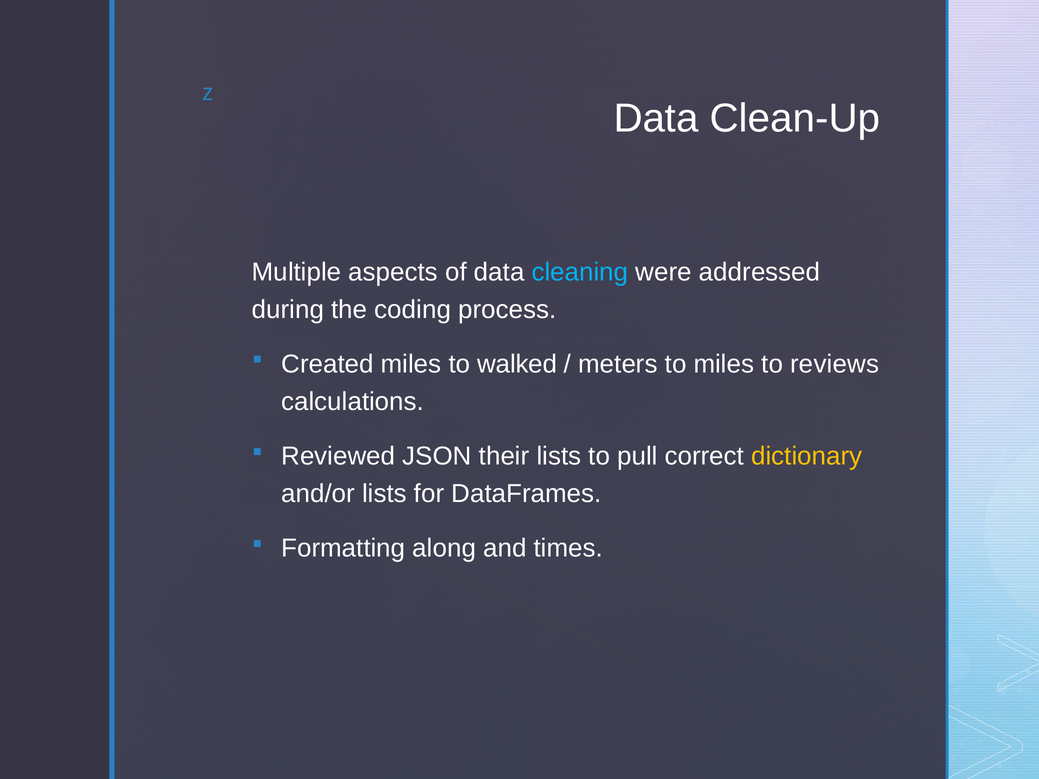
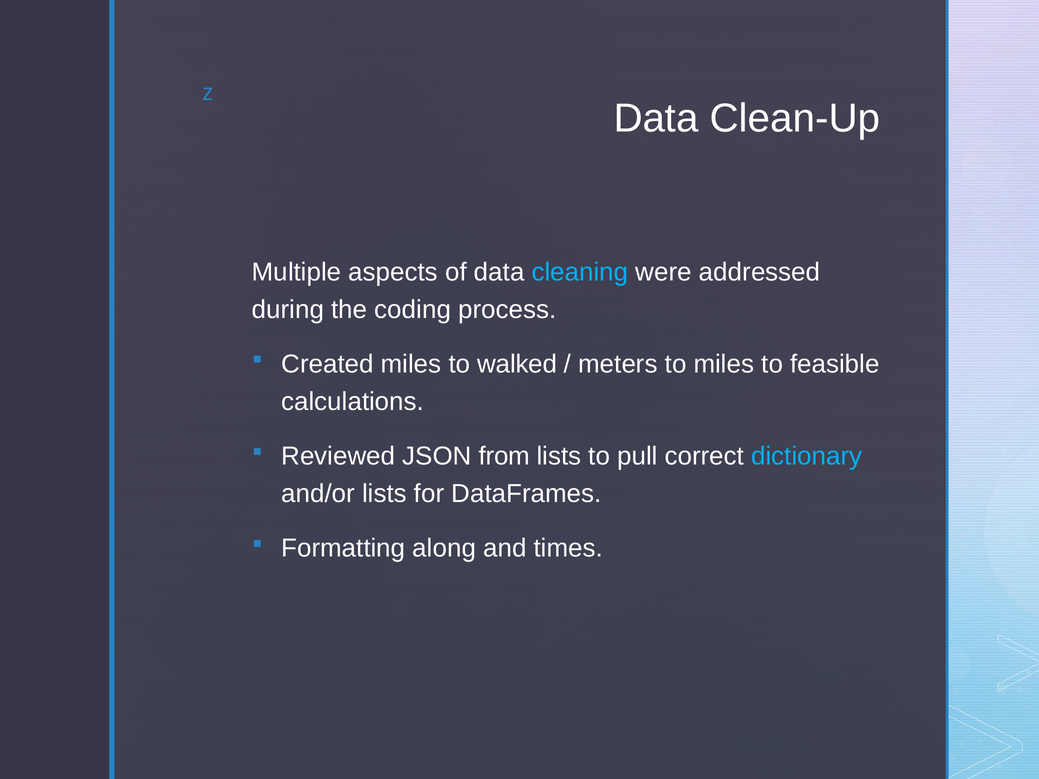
reviews: reviews -> feasible (835, 364)
their: their -> from (504, 456)
dictionary colour: yellow -> light blue (807, 456)
